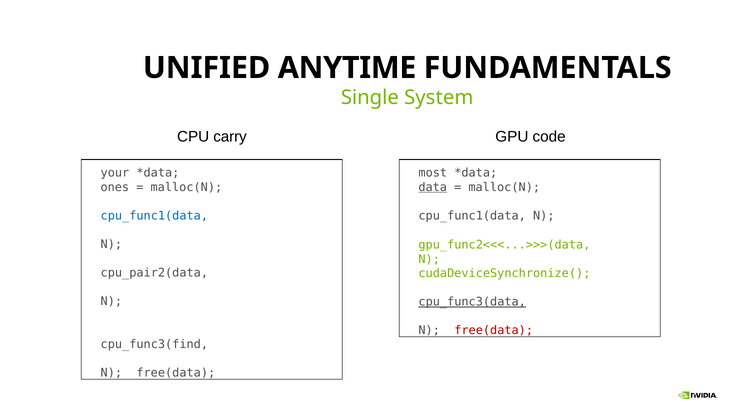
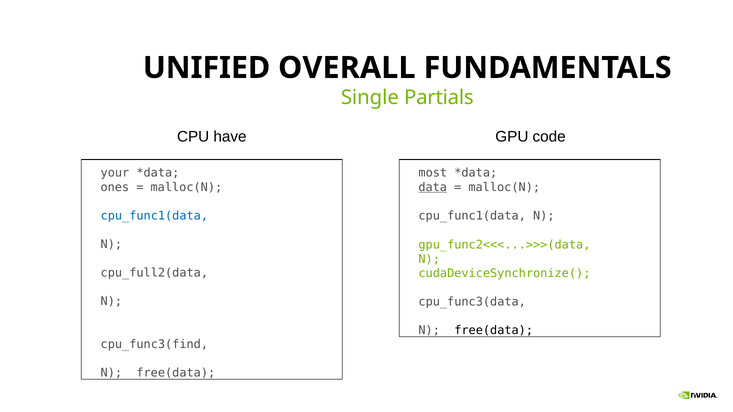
ANYTIME: ANYTIME -> OVERALL (347, 68)
System: System -> Partials (439, 97)
carry: carry -> have (230, 137)
cpu_pair2(data: cpu_pair2(data -> cpu_full2(data (154, 273)
cpu_func3(data underline: present -> none (472, 302)
free(data colour: red -> black (494, 331)
